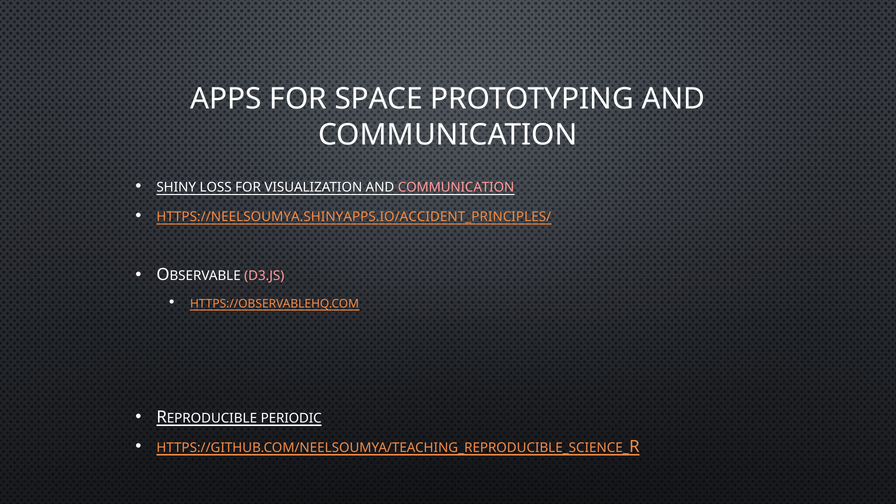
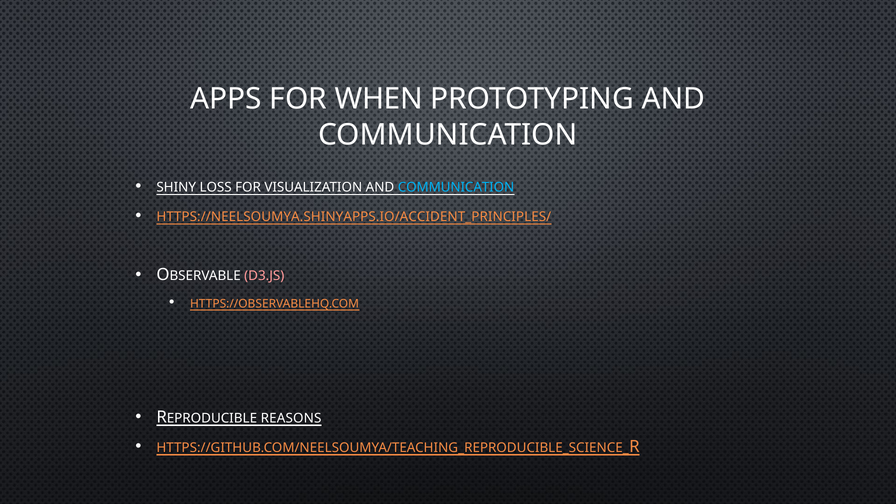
SPACE: SPACE -> WHEN (379, 99)
COMMUNICATION colour: pink -> light blue (456, 188)
PERIODIC: PERIODIC -> REASONS (291, 418)
